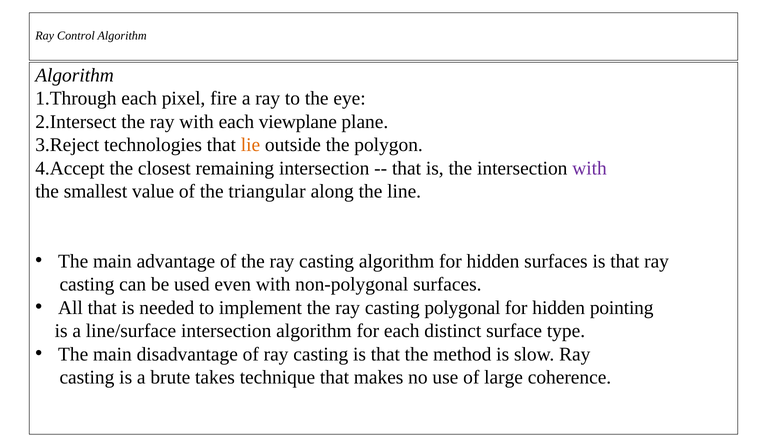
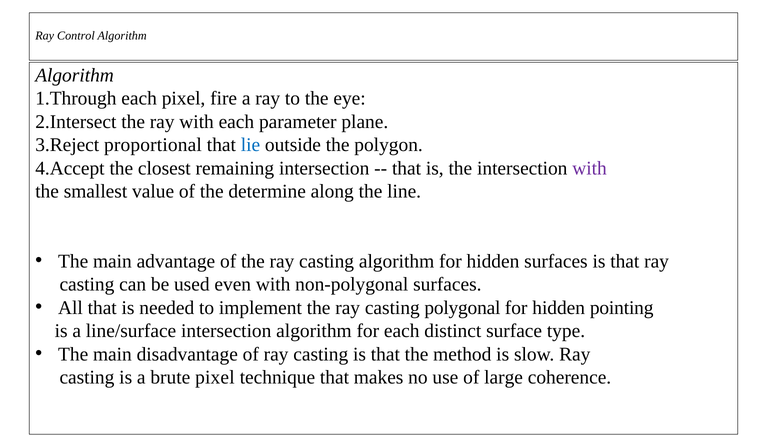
viewplane: viewplane -> parameter (298, 122)
technologies: technologies -> proportional (153, 145)
lie colour: orange -> blue (250, 145)
triangular: triangular -> determine (267, 192)
brute takes: takes -> pixel (215, 378)
